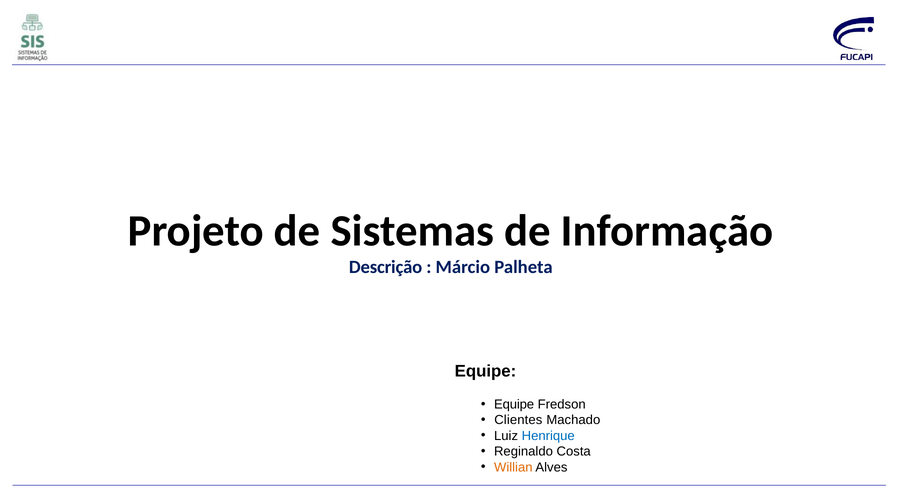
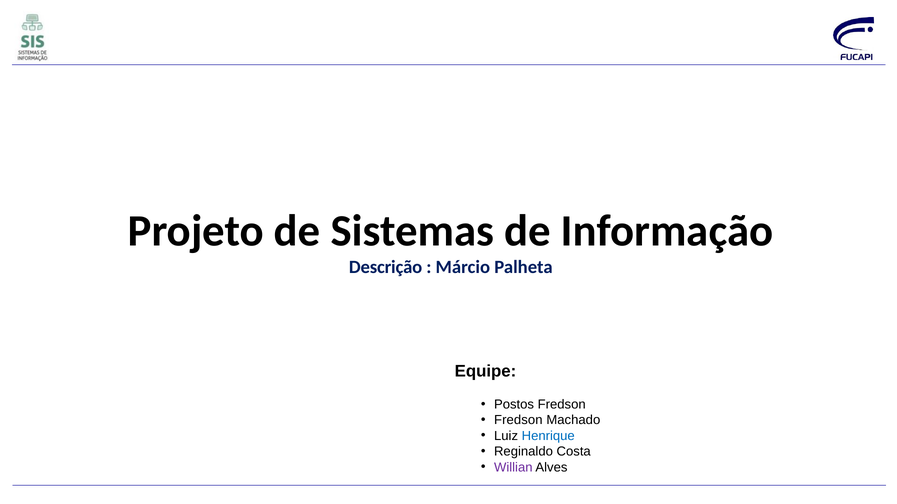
Equipe: Equipe -> Postos (514, 405)
Clientes: Clientes -> Fredson (518, 420)
Willian colour: orange -> purple (513, 467)
